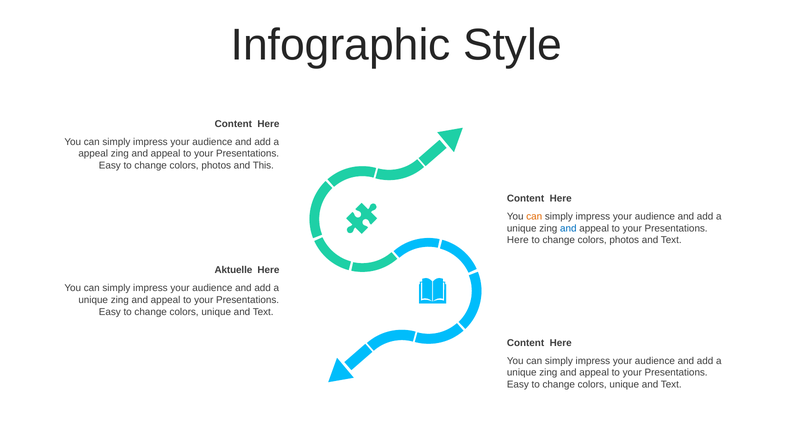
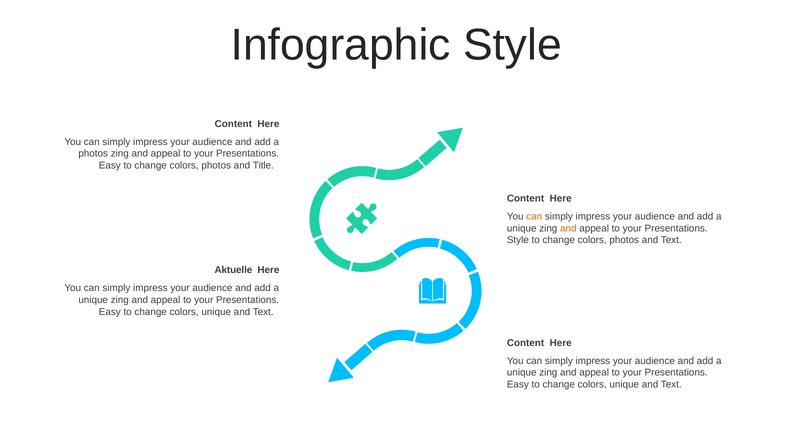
appeal: appeal -> photos (93, 154)
This: This -> Title (263, 166)
and colour: blue -> orange (568, 228)
Here: Here -> Style (518, 240)
